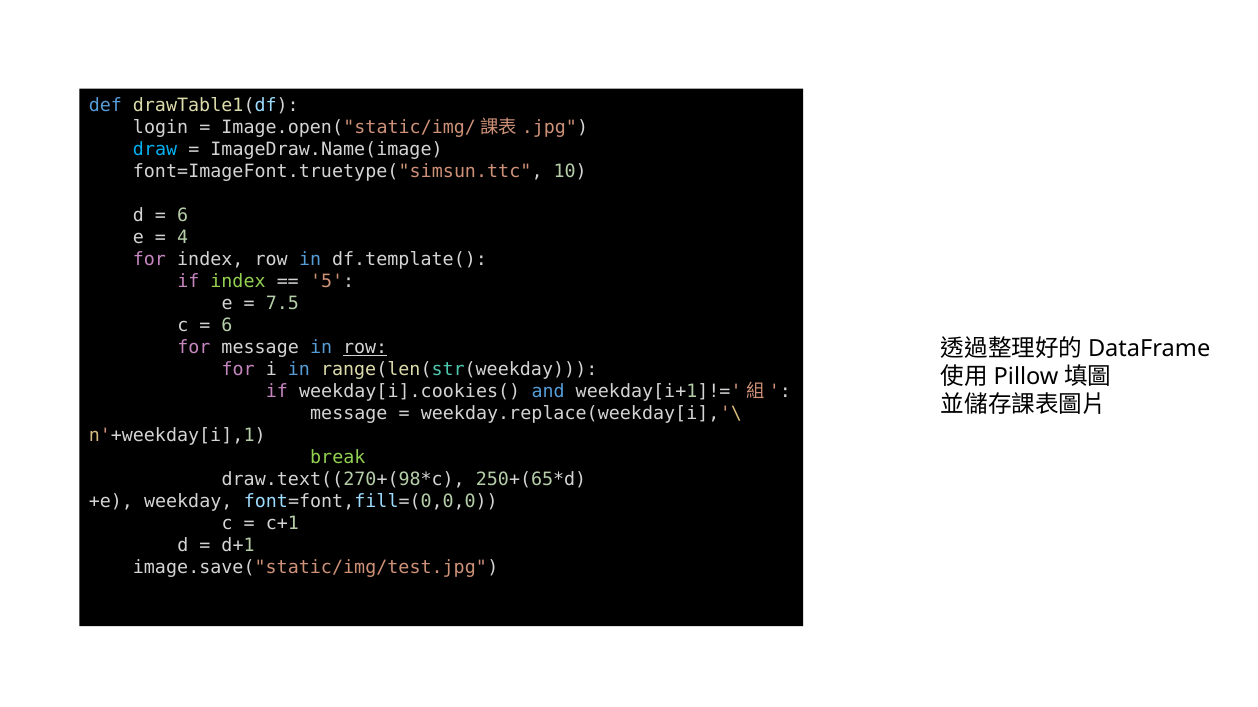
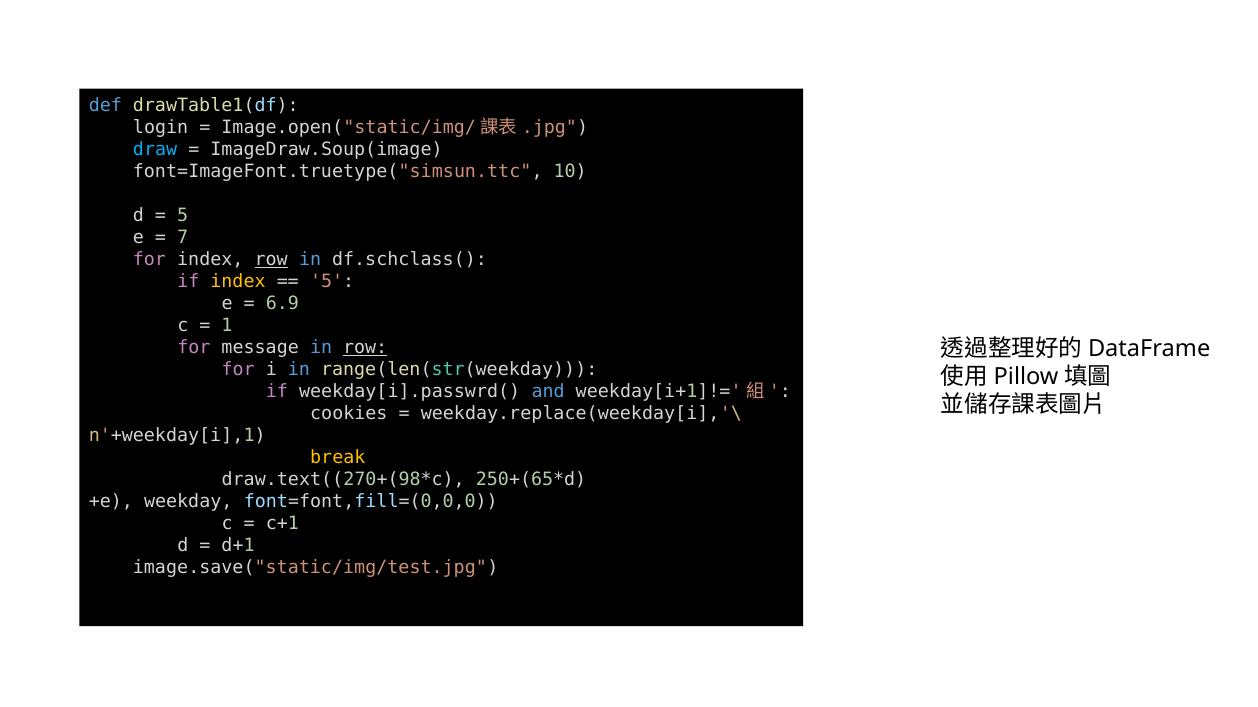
ImageDraw.Name(image: ImageDraw.Name(image -> ImageDraw.Soup(image (327, 150)
6: 6 -> 5 (183, 216)
4: 4 -> 7 (183, 238)
row underline: none -> present (271, 260)
df.template(: df.template( -> df.schclass( (409, 260)
index colour: light green -> yellow (238, 282)
7.5: 7.5 -> 6.9 (282, 304)
6: 6 -> 1 (227, 326)
weekday[i].cookies(: weekday[i].cookies( -> weekday[i].passwrd( (410, 392)
message: message -> cookies (349, 414)
break colour: light green -> yellow (338, 458)
